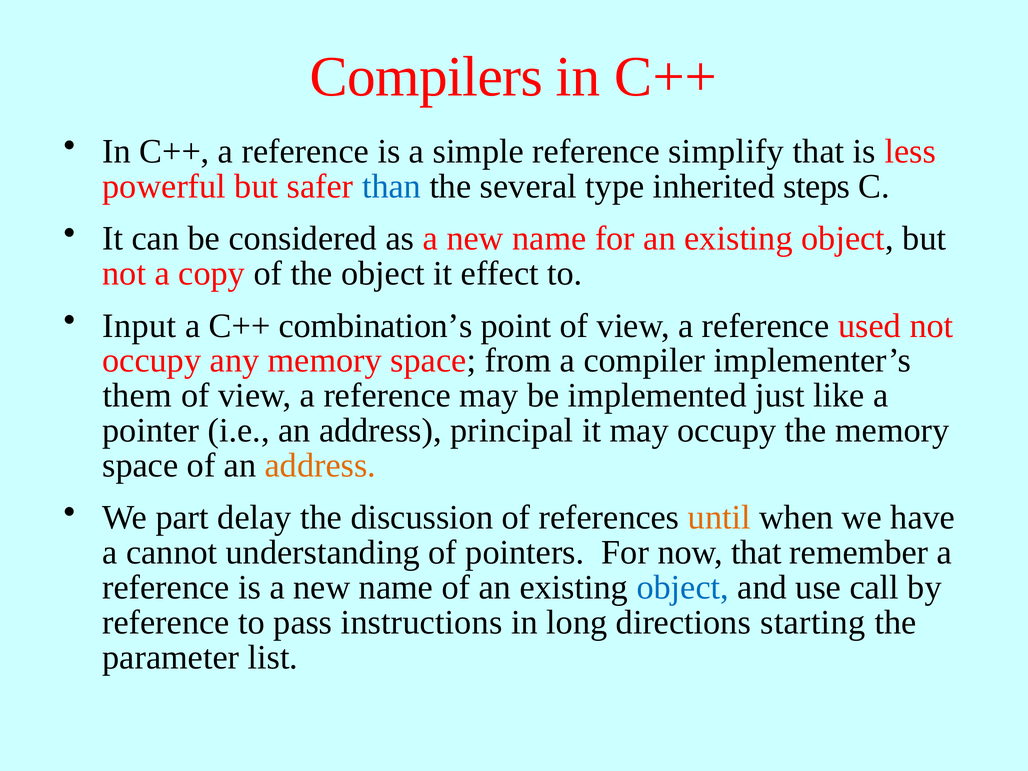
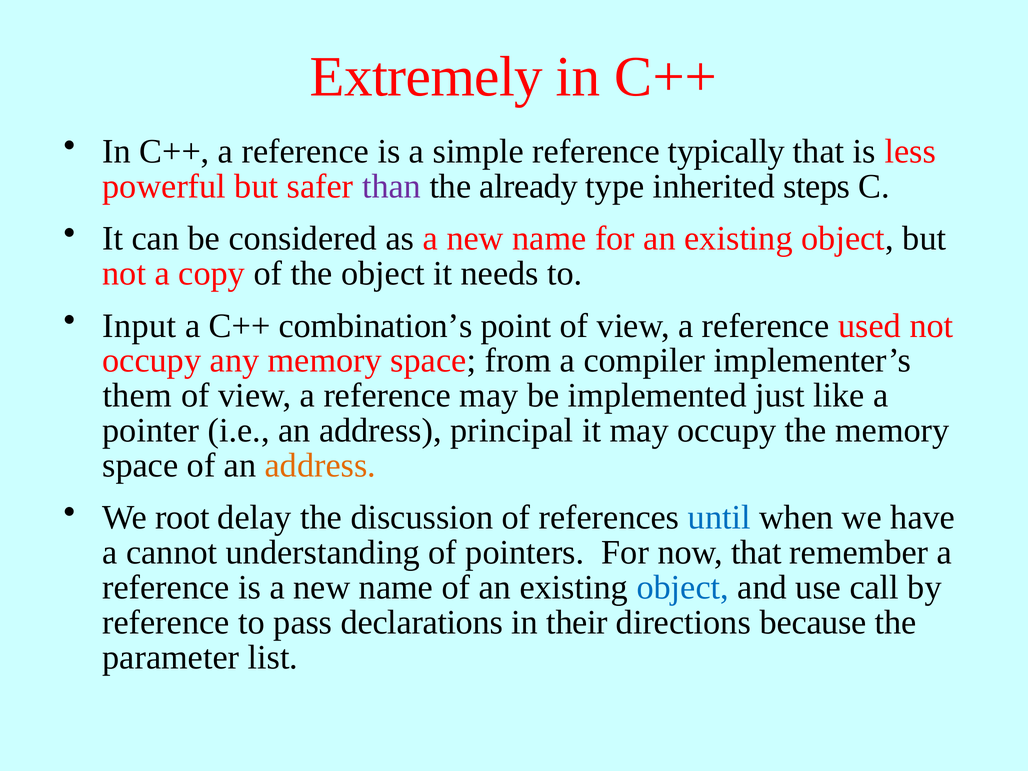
Compilers: Compilers -> Extremely (426, 77)
simplify: simplify -> typically (726, 152)
than colour: blue -> purple (392, 187)
several: several -> already (529, 187)
effect: effect -> needs (500, 274)
part: part -> root (182, 518)
until colour: orange -> blue (719, 518)
instructions: instructions -> declarations (422, 623)
long: long -> their (577, 623)
starting: starting -> because (813, 623)
